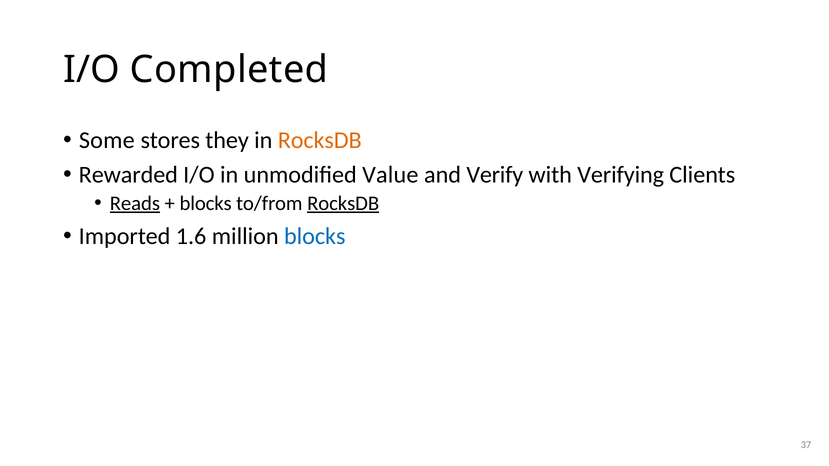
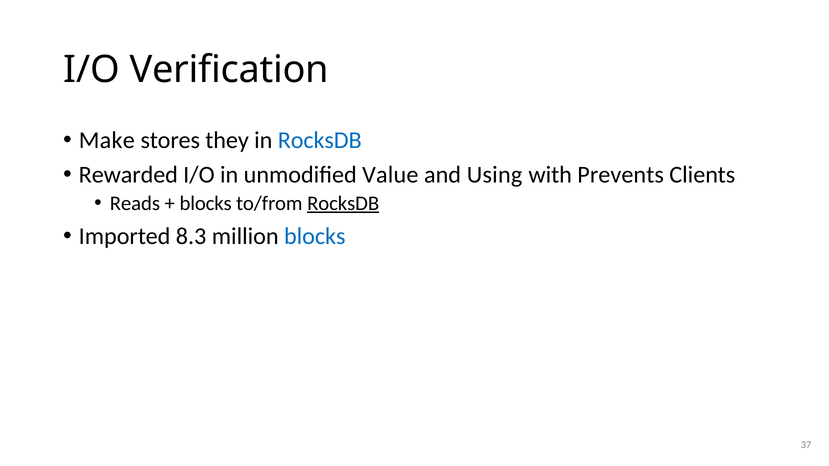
Completed: Completed -> Verification (229, 70)
Some: Some -> Make (107, 140)
RocksDB colour: orange -> blue (320, 140)
Verify: Verify -> Using (495, 175)
Verifying: Verifying -> Prevents (621, 175)
Reads underline: present -> none (135, 203)
1.6: 1.6 -> 8.3 (191, 236)
